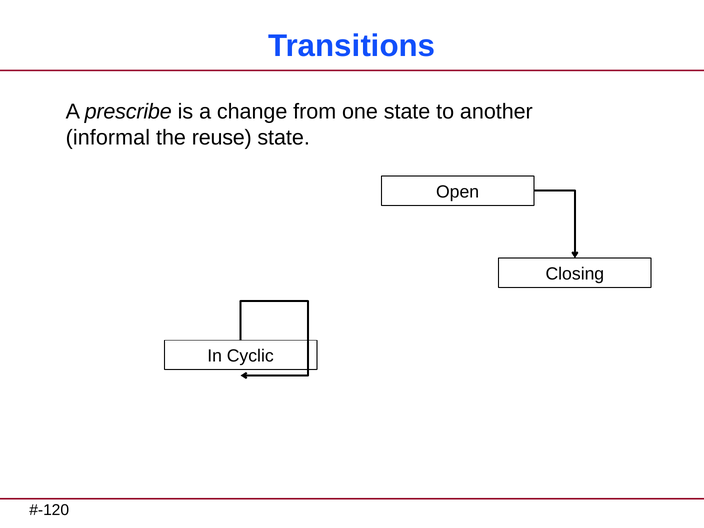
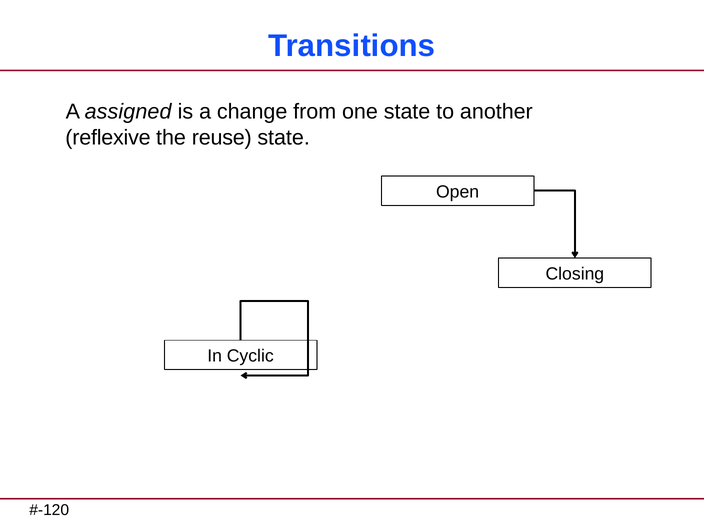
prescribe: prescribe -> assigned (128, 112)
informal: informal -> reflexive (108, 137)
